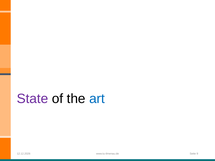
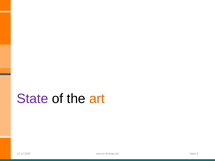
art colour: blue -> orange (97, 99)
